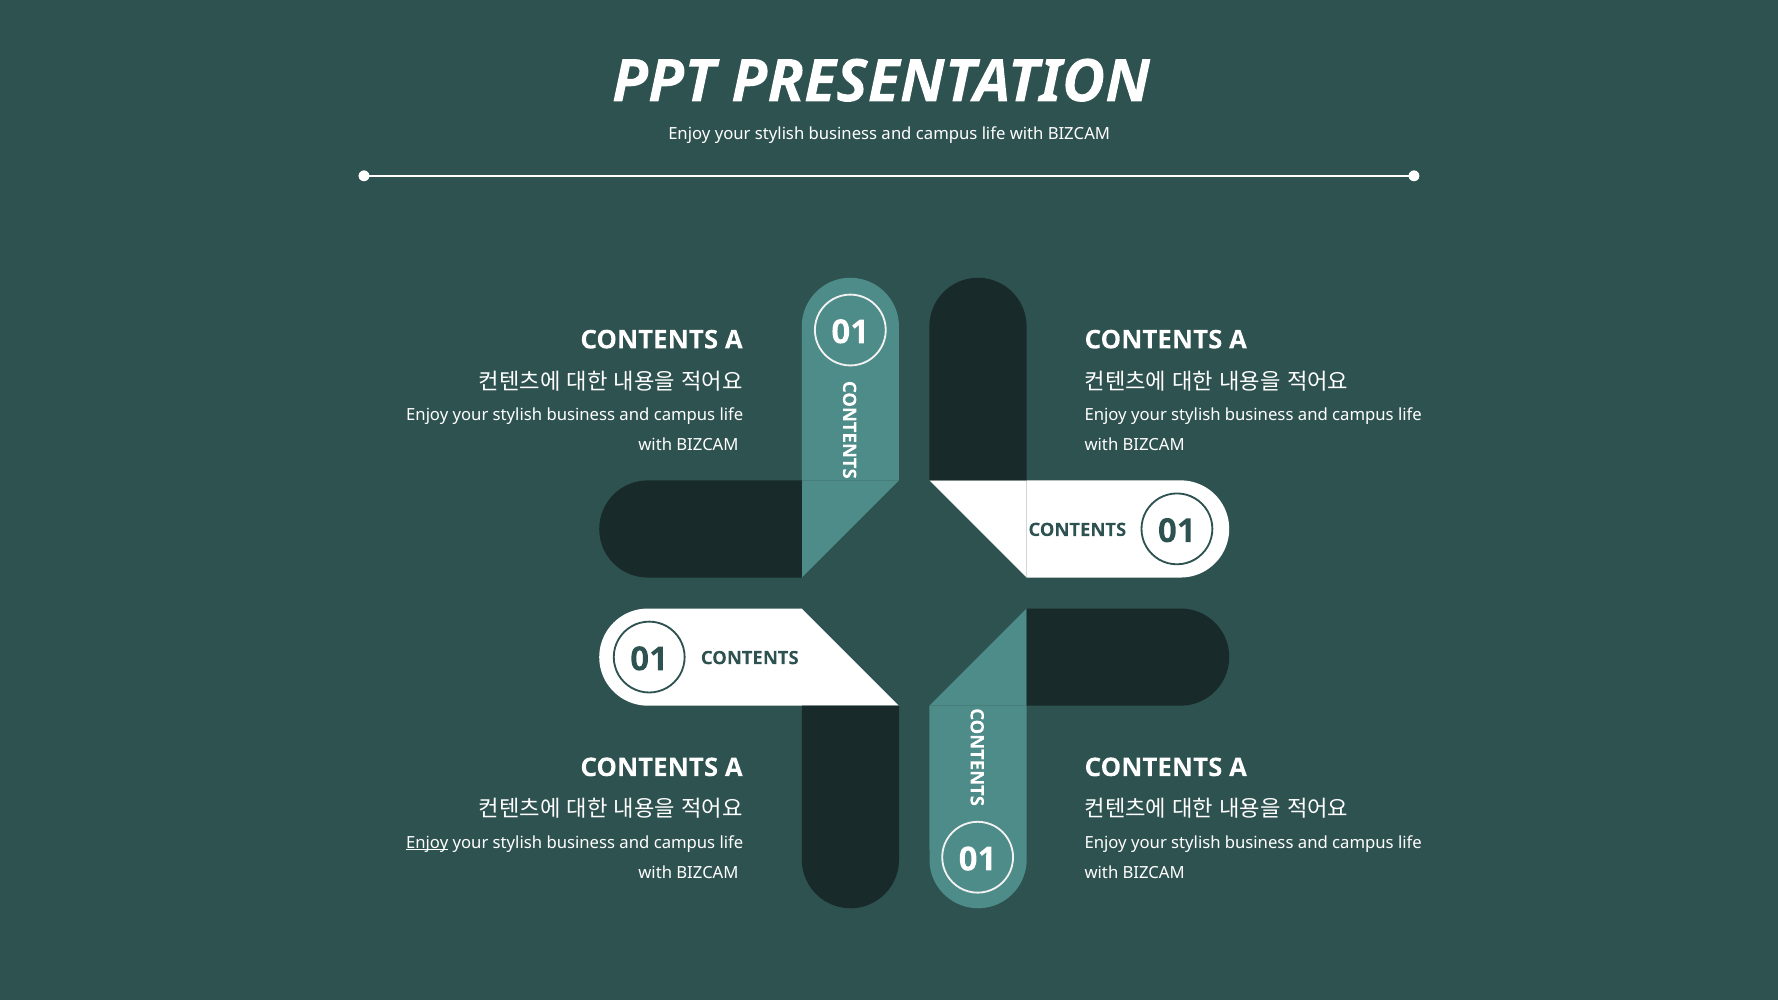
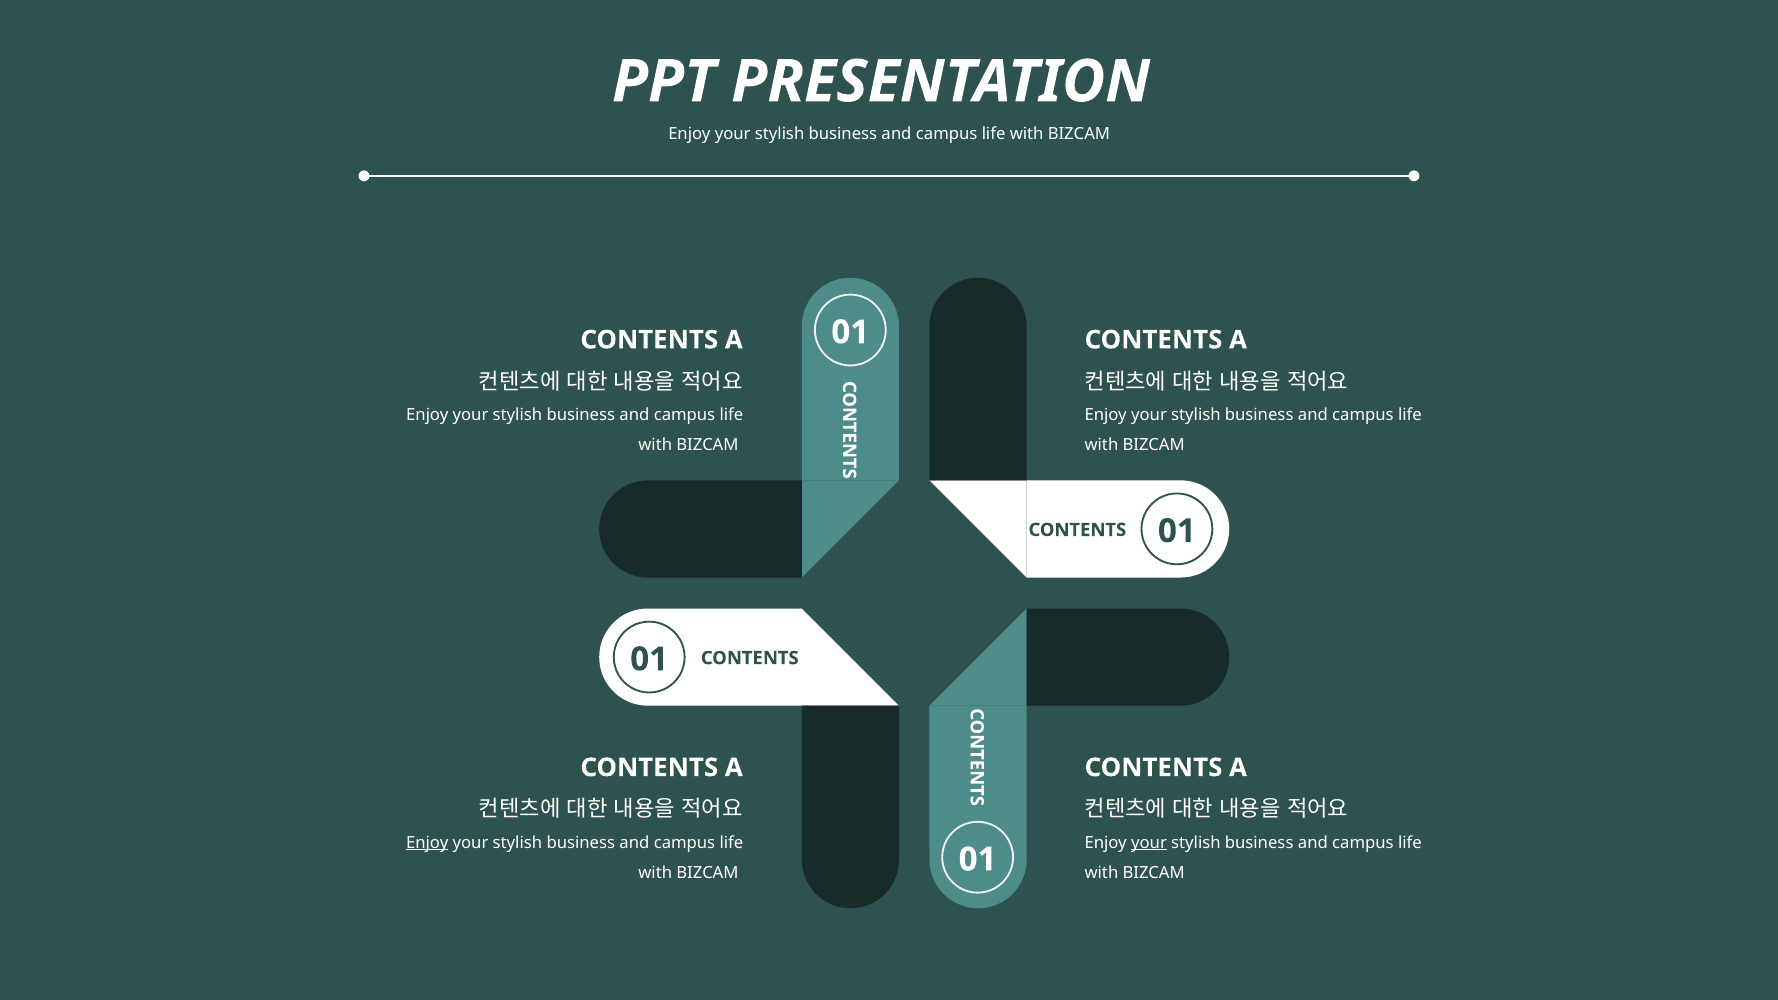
your underline: none -> present (1149, 843)
